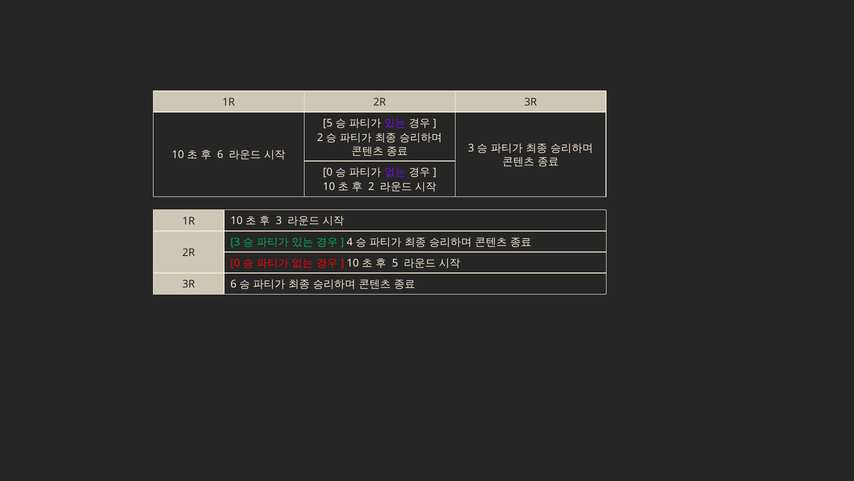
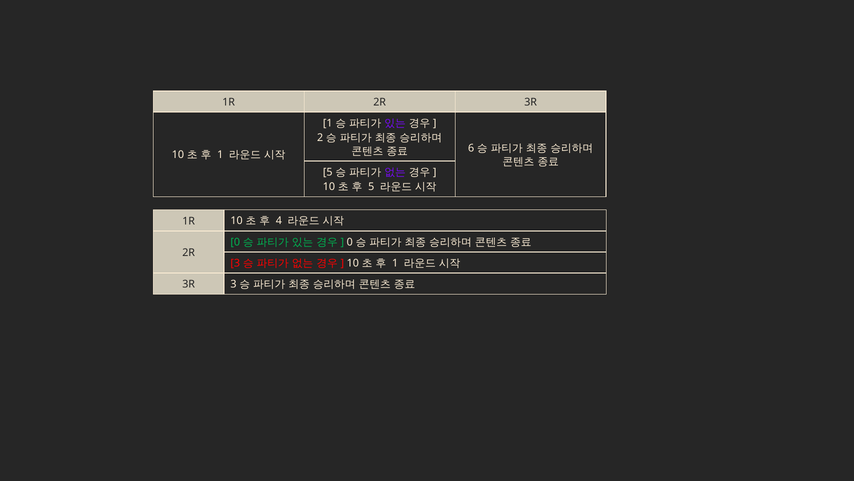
5: 5 -> 1 (328, 123)
3: 3 -> 6 (471, 148)
6: 6 -> 1 (220, 155)
0: 0 -> 5 (328, 172)
2: 2 -> 5 (371, 187)
3: 3 -> 4 (279, 221)
3: 3 -> 0 (235, 242)
4: 4 -> 0 (350, 242)
0: 0 -> 3 (235, 263)
5: 5 -> 1 (395, 263)
3R 6: 6 -> 3 (234, 284)
